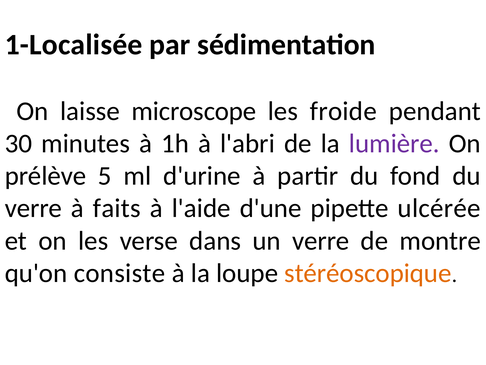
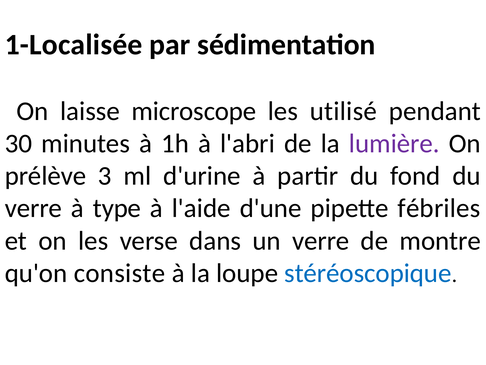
froide: froide -> utilisé (343, 111)
5: 5 -> 3 (105, 176)
faits: faits -> type (117, 208)
ulcérée: ulcérée -> fébriles (439, 208)
stéréoscopique colour: orange -> blue (368, 273)
